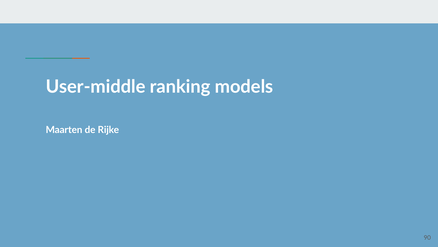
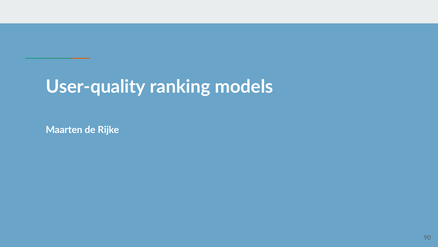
User-middle: User-middle -> User-quality (96, 86)
